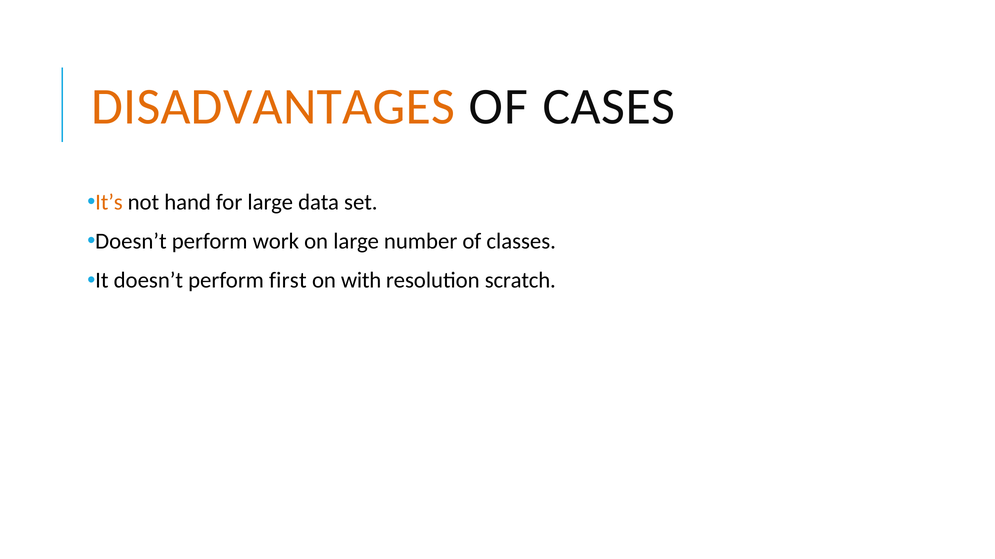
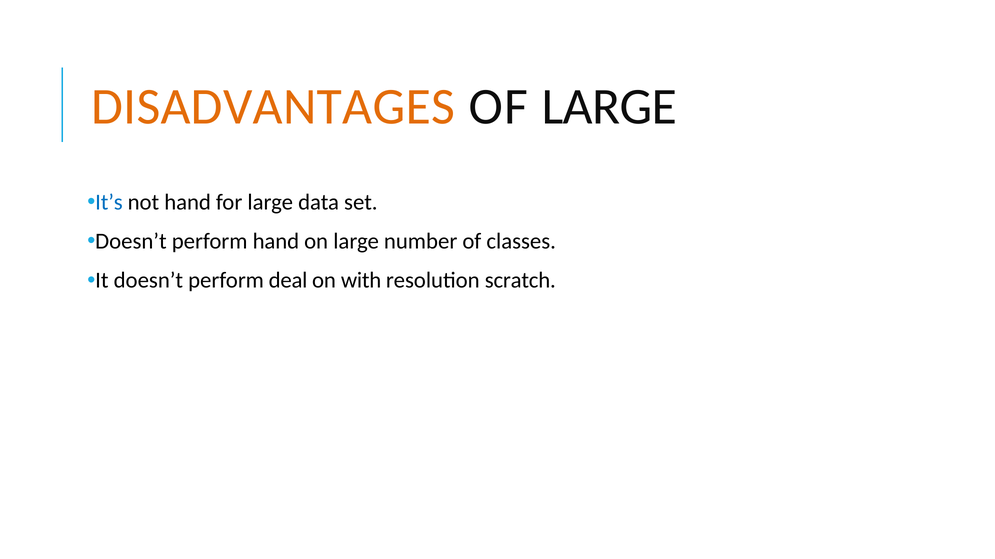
OF CASES: CASES -> LARGE (609, 107)
It’s colour: orange -> blue (109, 202)
perform work: work -> hand (276, 242)
first: first -> deal (288, 281)
